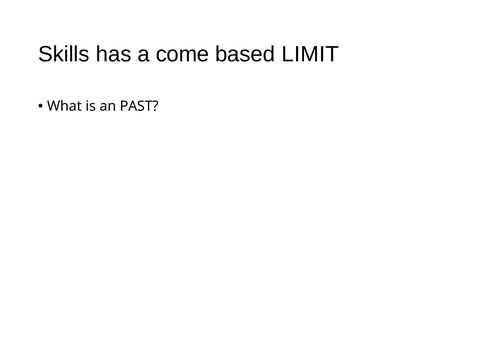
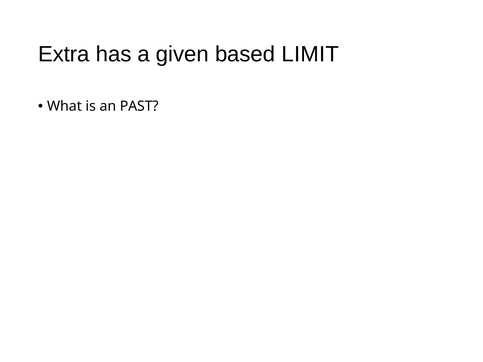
Skills: Skills -> Extra (64, 54)
come: come -> given (182, 54)
